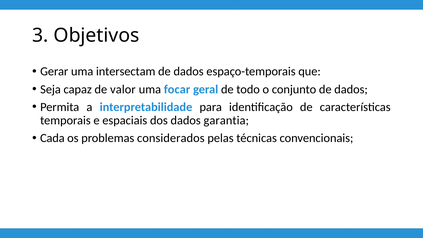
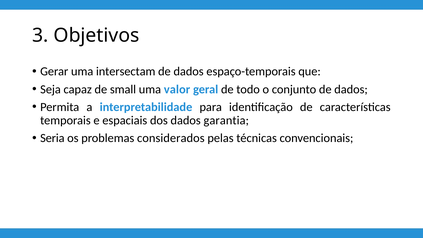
valor: valor -> small (123, 89)
focar: focar -> valor (177, 89)
Cada: Cada -> Seria (52, 138)
